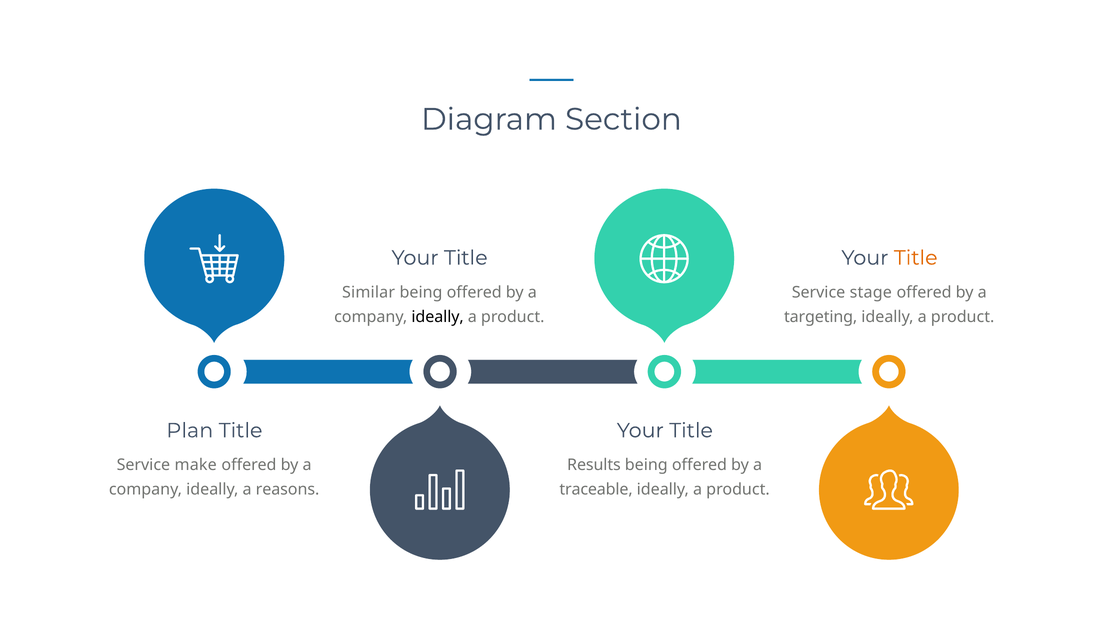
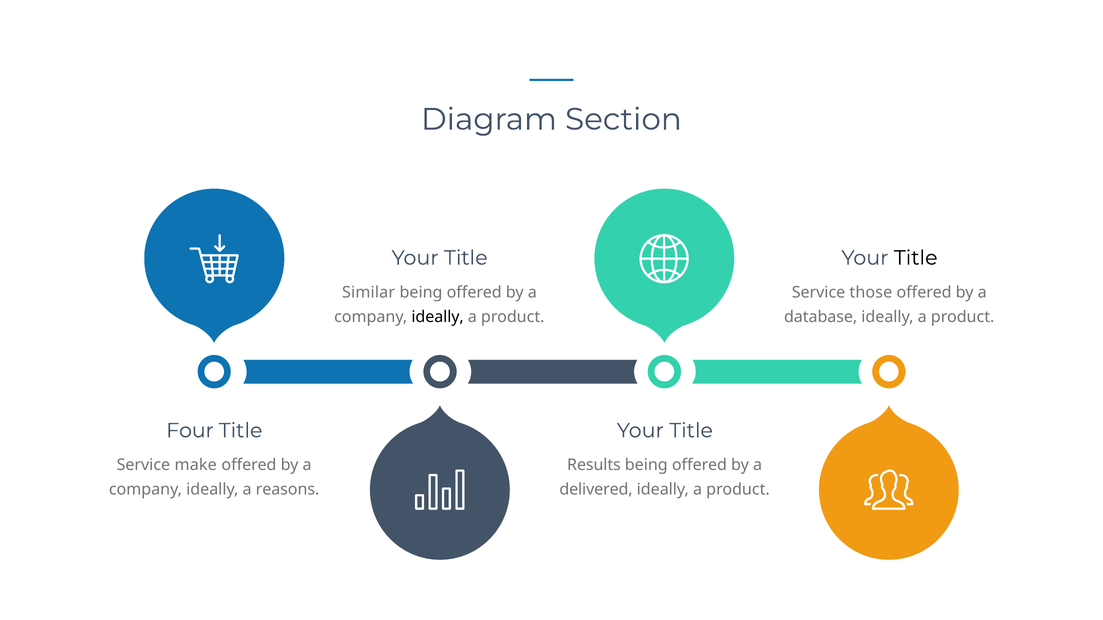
Title colour: orange -> black (916, 258)
stage: stage -> those (871, 293)
targeting: targeting -> database (821, 317)
Plan: Plan -> Four (190, 431)
traceable: traceable -> delivered (596, 490)
